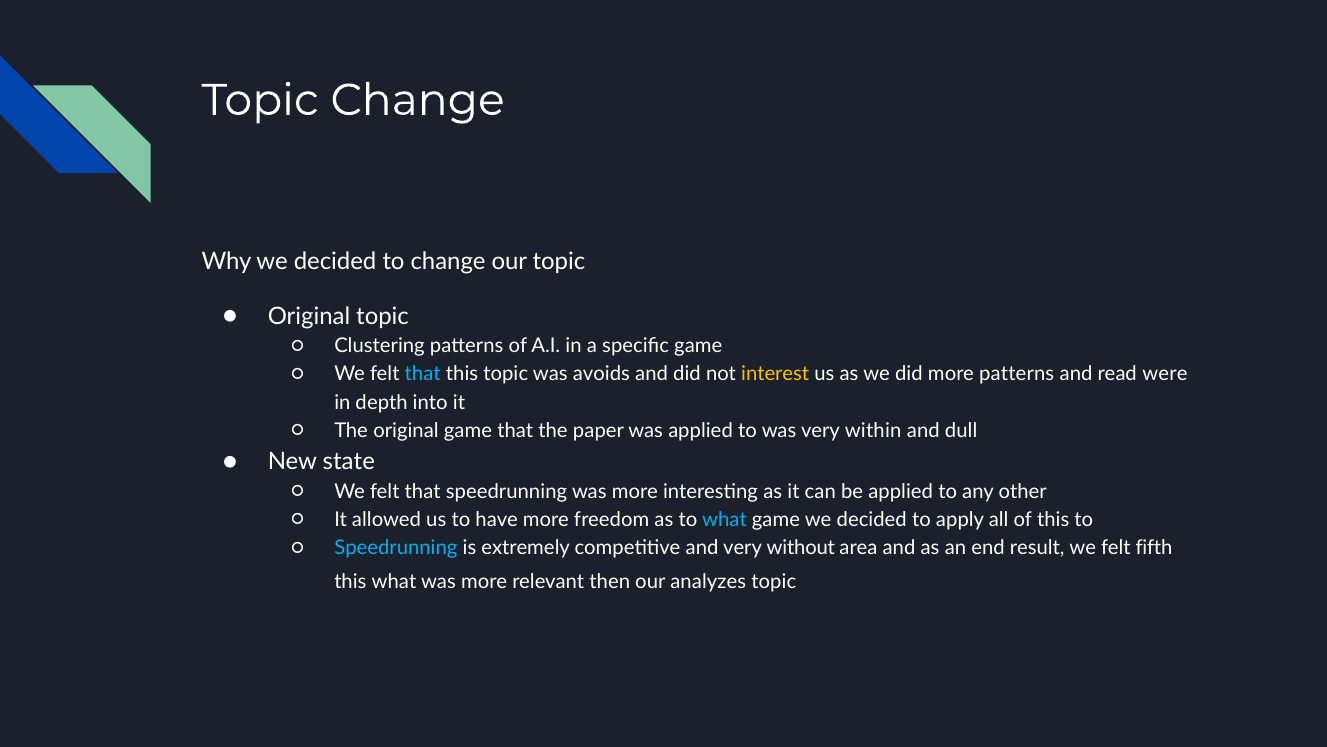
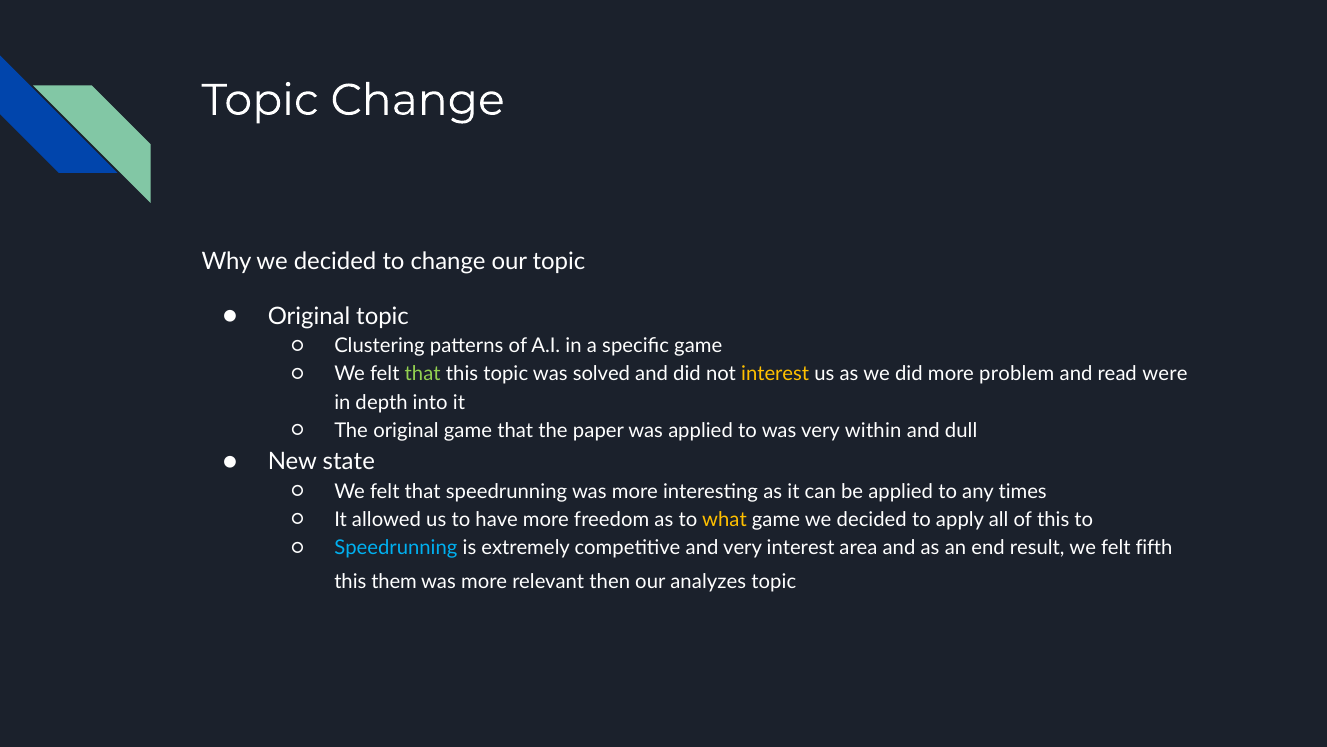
that colour: light blue -> light green (423, 374)
avoids: avoids -> solved (601, 374)
more patterns: patterns -> problem (1017, 374)
other: other -> times (1023, 491)
what colour: light blue -> yellow (724, 519)
very without: without -> interest (801, 547)
this what: what -> them (394, 582)
